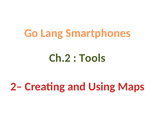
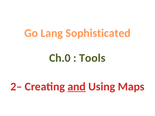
Smartphones: Smartphones -> Sophisticated (98, 33)
Ch.2: Ch.2 -> Ch.0 (60, 58)
and underline: none -> present (77, 87)
